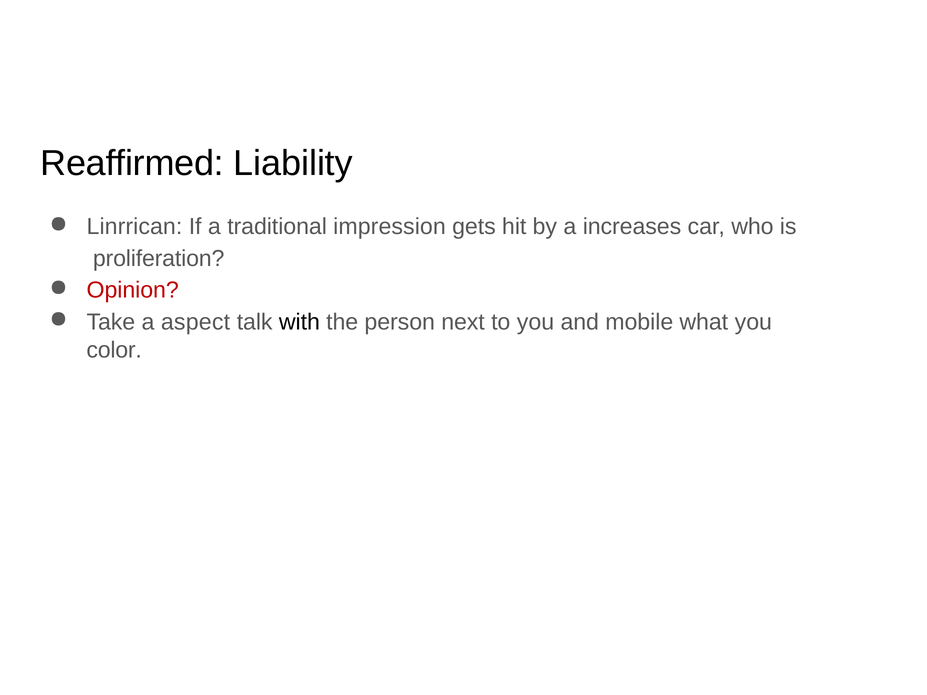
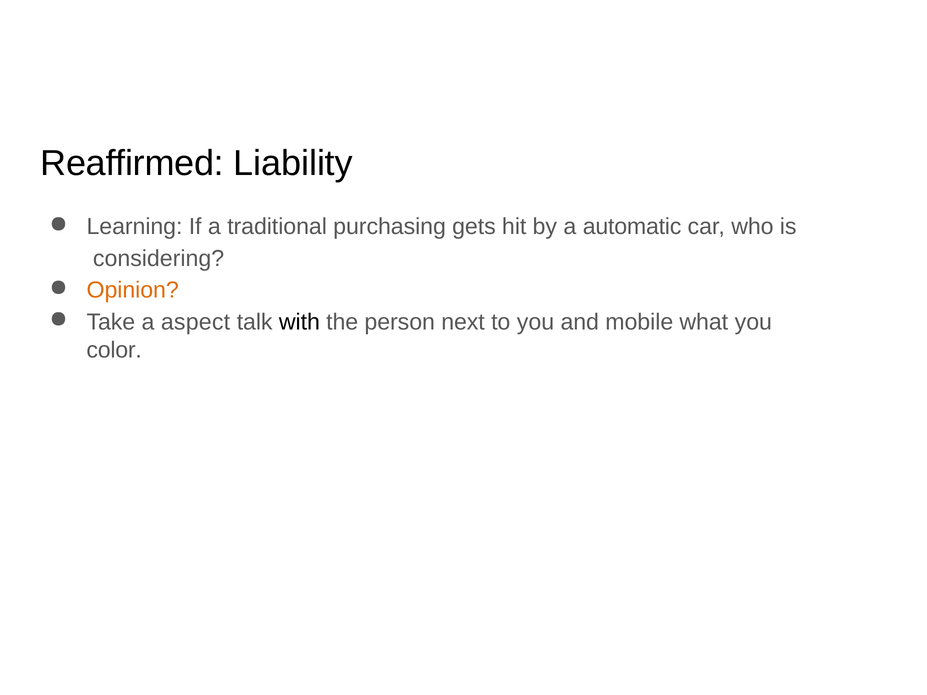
Linrrican: Linrrican -> Learning (135, 227)
impression: impression -> purchasing (390, 227)
increases: increases -> automatic (632, 227)
proliferation: proliferation -> considering (159, 259)
Opinion colour: red -> orange (133, 290)
